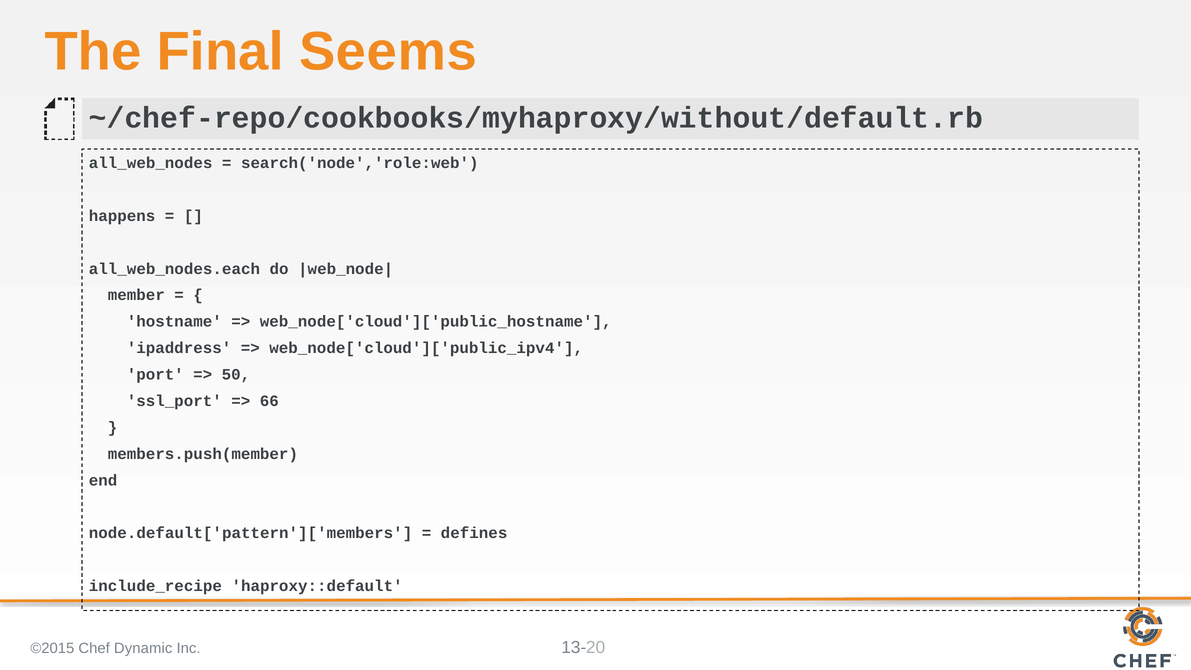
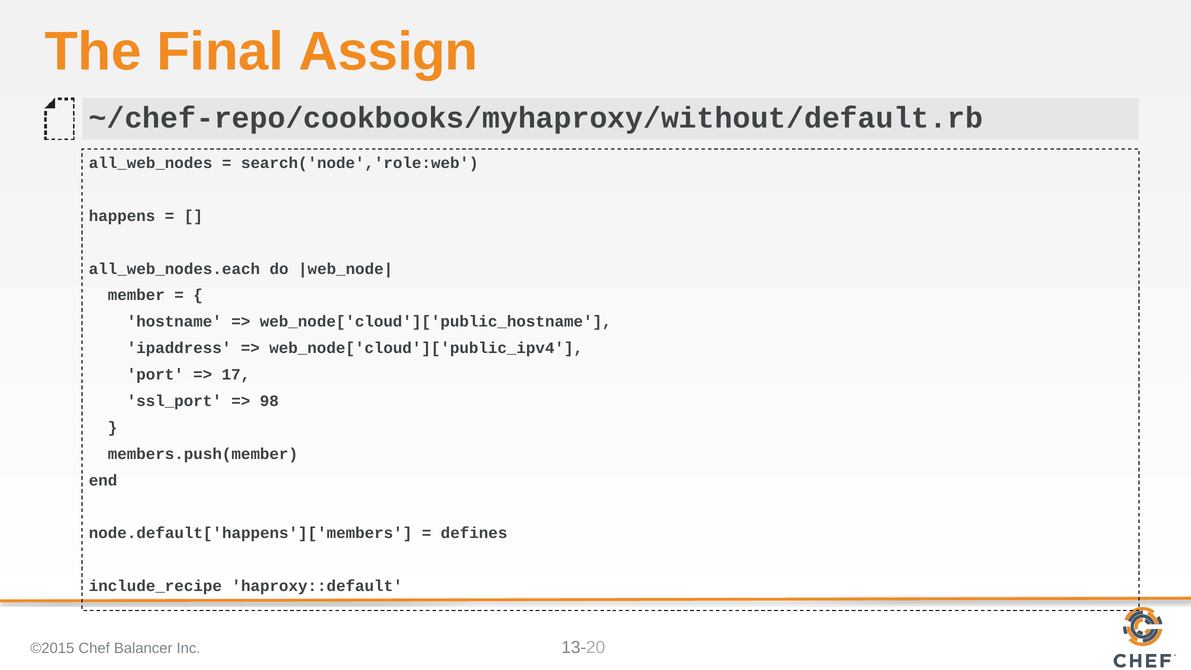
Seems: Seems -> Assign (389, 52)
50: 50 -> 17 (236, 375)
66: 66 -> 98 (269, 401)
node.default['pattern']['members: node.default['pattern']['members -> node.default['happens']['members (251, 533)
Dynamic: Dynamic -> Balancer (143, 648)
